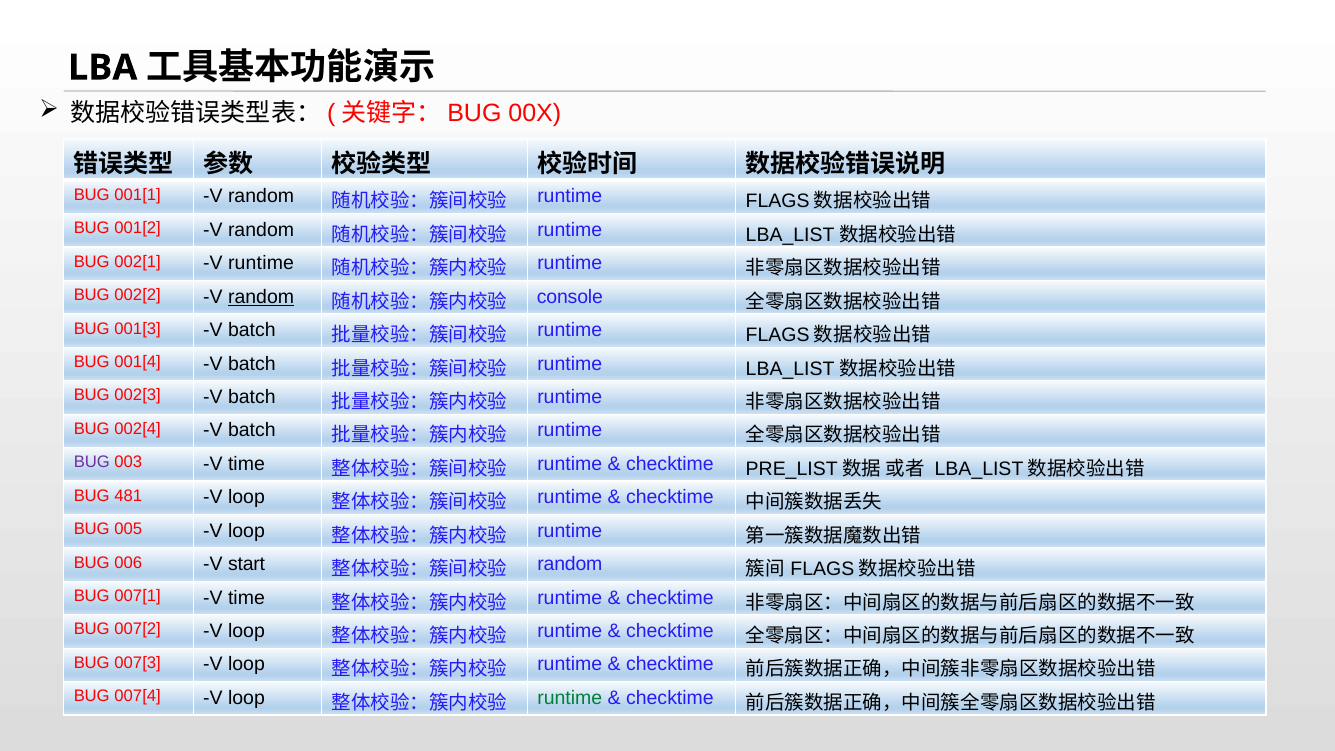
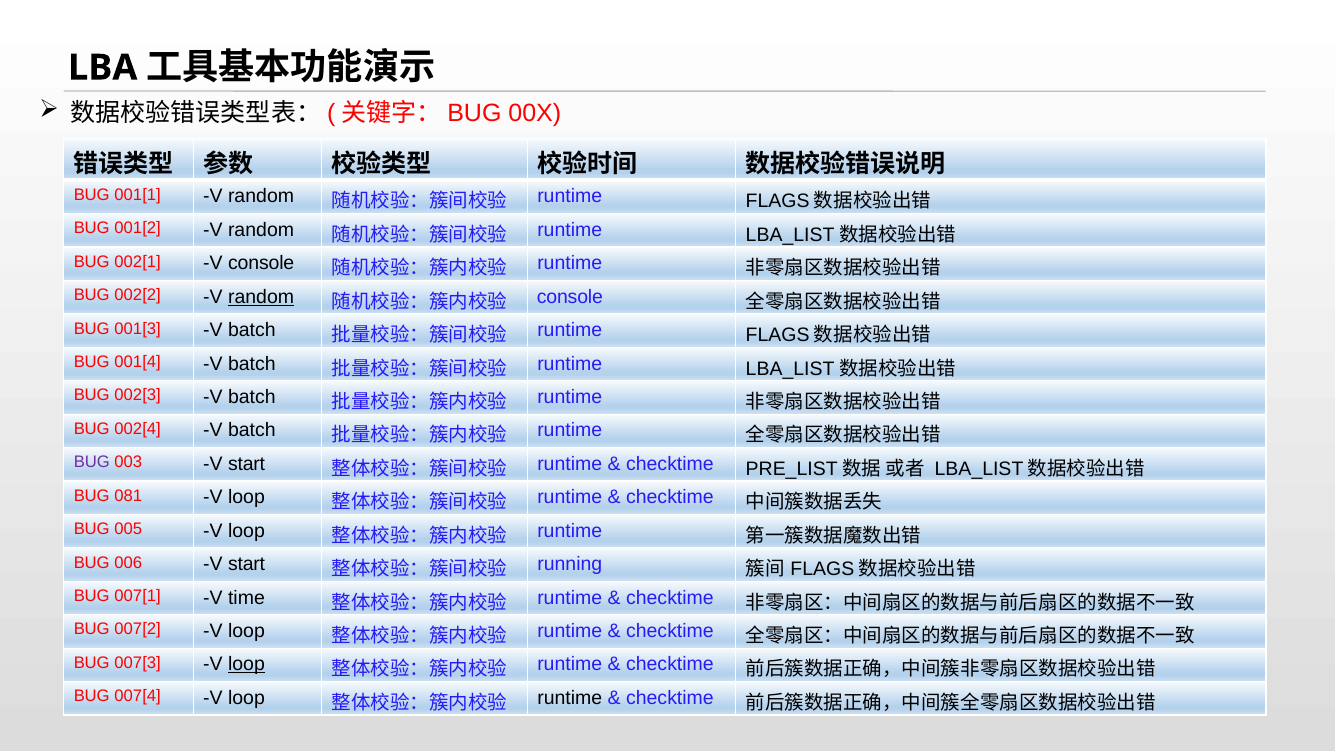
V runtime: runtime -> console (261, 263)
003 V time: time -> start (247, 464)
481: 481 -> 081 (128, 496)
random: random -> running (570, 564)
loop underline: none -> present (246, 664)
runtime colour: green -> black (570, 698)
